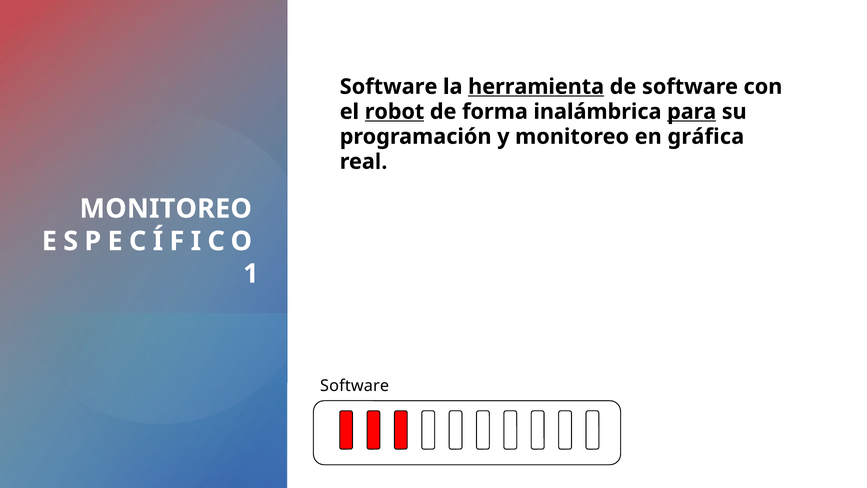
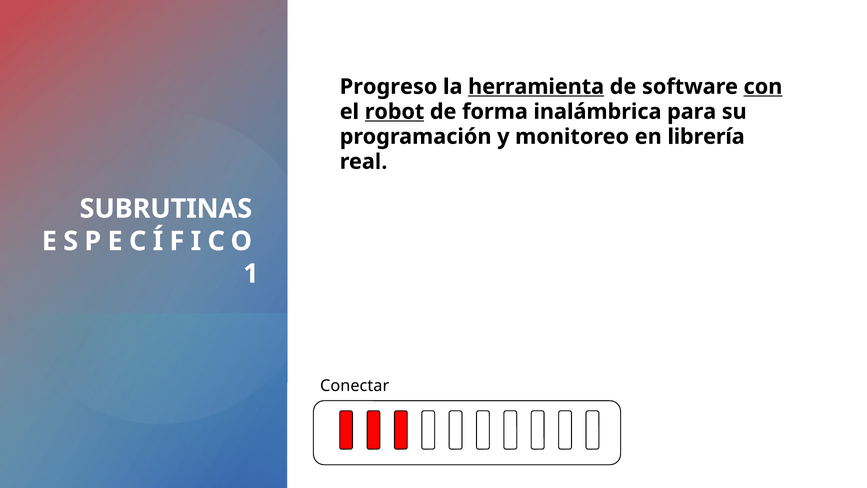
Software: Software -> Progreso (389, 87)
con underline: none -> present (763, 87)
para underline: present -> none (692, 112)
gráfica: gráfica -> librería (706, 137)
MONITOREO: MONITOREO -> SUBRUTINAS (166, 209)
Software: Software -> Conectar (355, 386)
